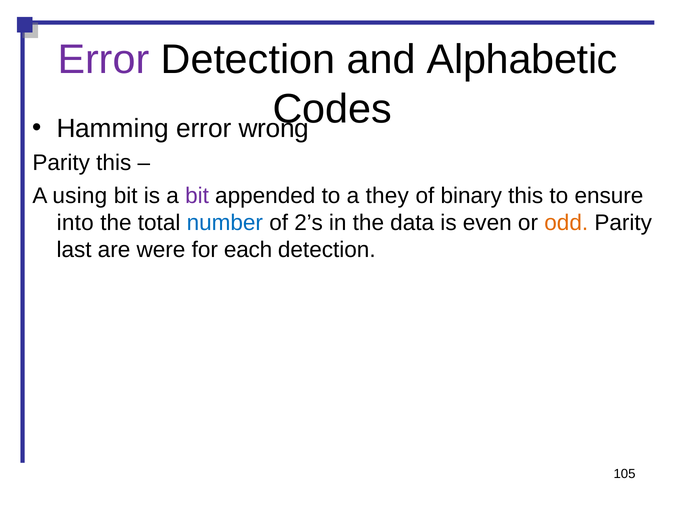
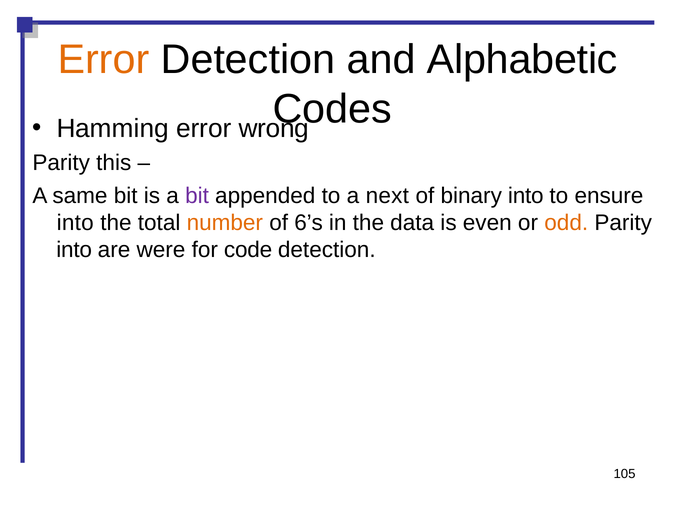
Error colour: purple -> orange (103, 60)
using: using -> same (80, 196)
they: they -> next (387, 196)
binary this: this -> into (526, 196)
number colour: blue -> orange (225, 223)
2’s: 2’s -> 6’s (309, 223)
last: last -> into (74, 250)
each: each -> code (248, 250)
